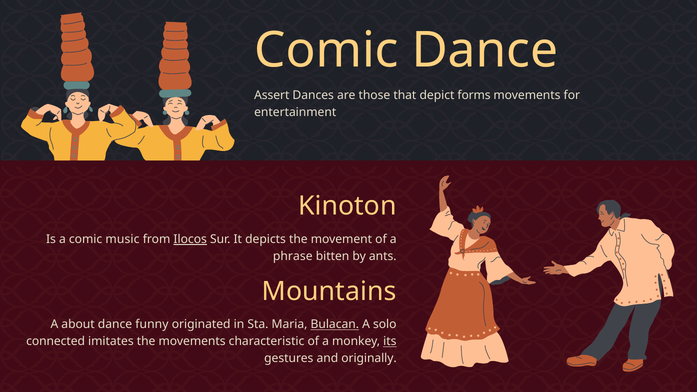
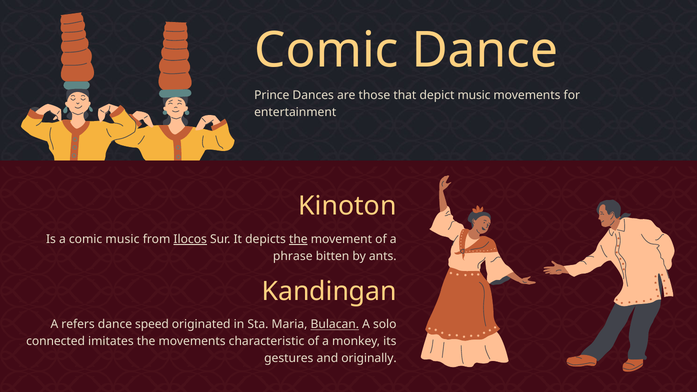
Assert: Assert -> Prince (272, 95)
depict forms: forms -> music (474, 95)
the underline: none -> present (298, 239)
Mountains: Mountains -> Kandingan (329, 291)
about: about -> refers (78, 325)
funny: funny -> speed (152, 325)
its underline: present -> none (390, 341)
